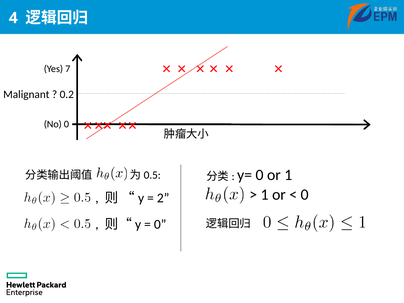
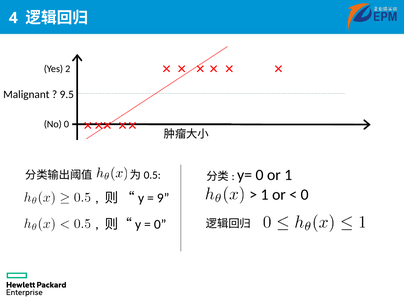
7: 7 -> 2 (68, 69)
0.2: 0.2 -> 9.5 (67, 94)
2: 2 -> 9 (163, 198)
